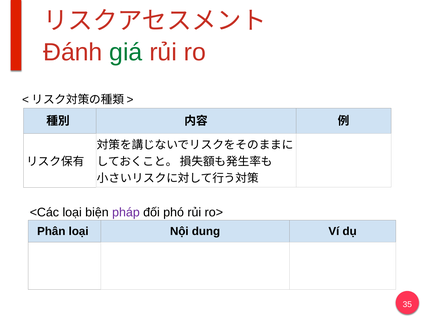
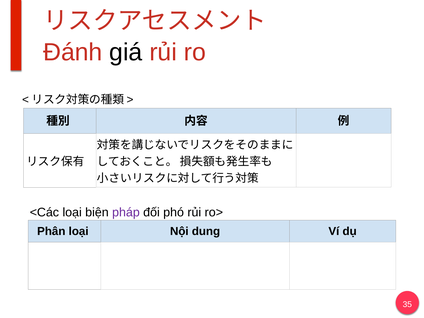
giá colour: green -> black (126, 52)
